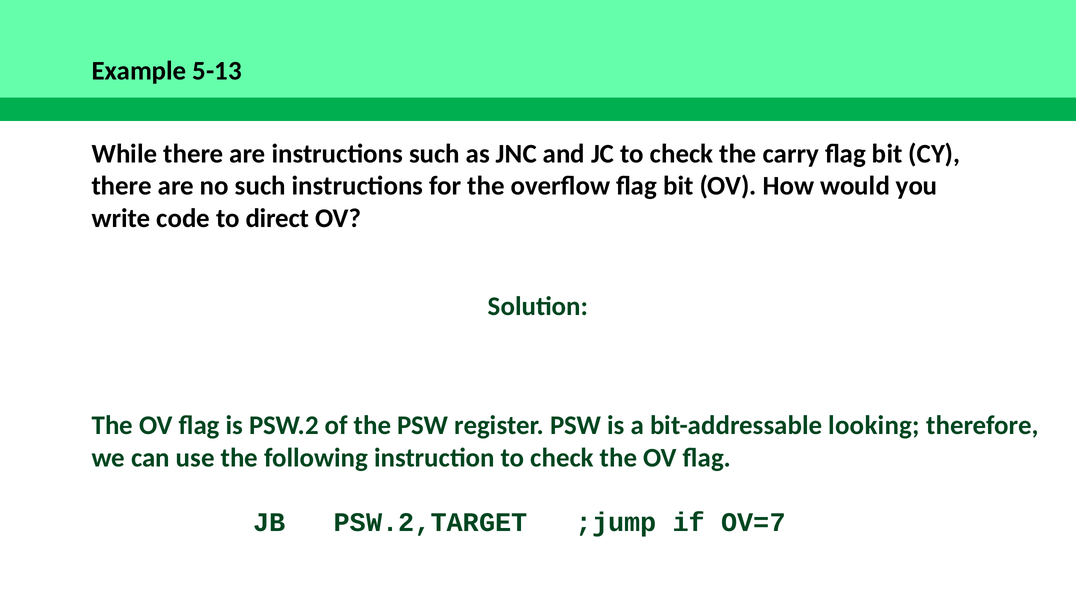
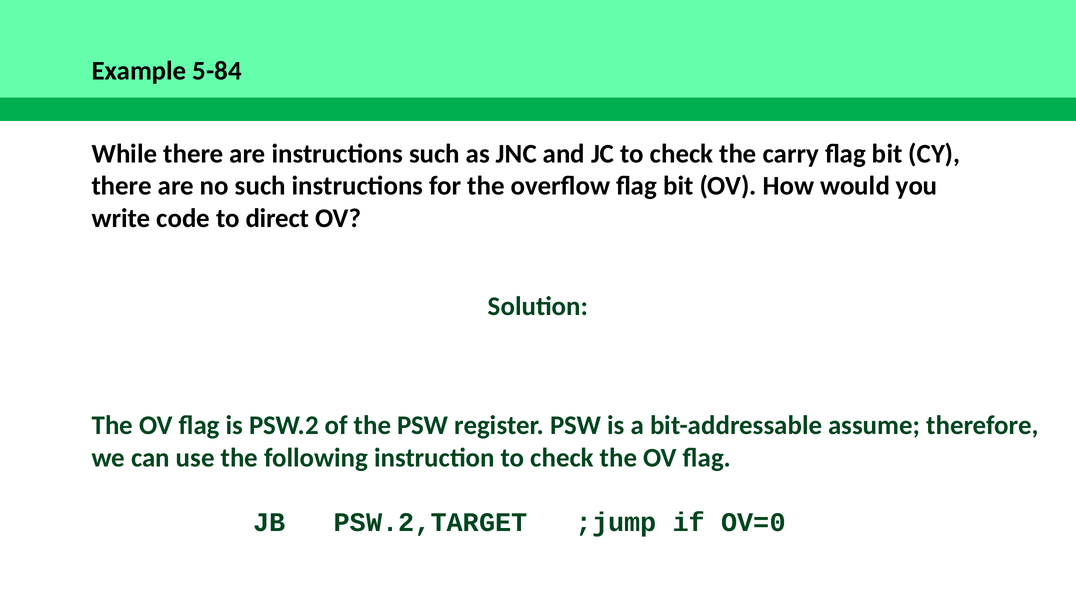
5-13: 5-13 -> 5-84 (217, 71)
looking: looking -> assume (874, 426)
OV=7: OV=7 -> OV=0 (753, 523)
